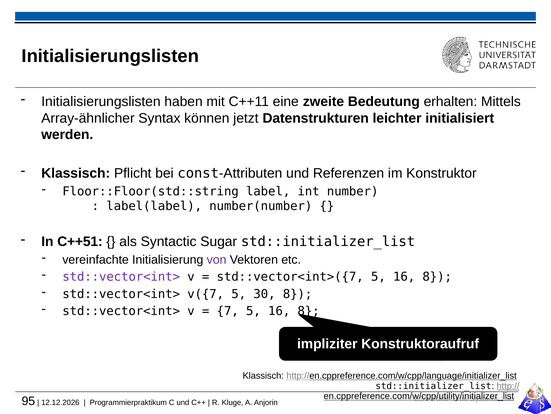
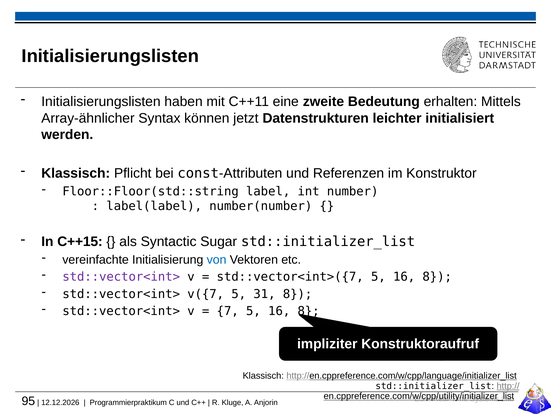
C++51: C++51 -> C++15 (80, 241)
von colour: purple -> blue (217, 259)
30: 30 -> 31 (264, 294)
